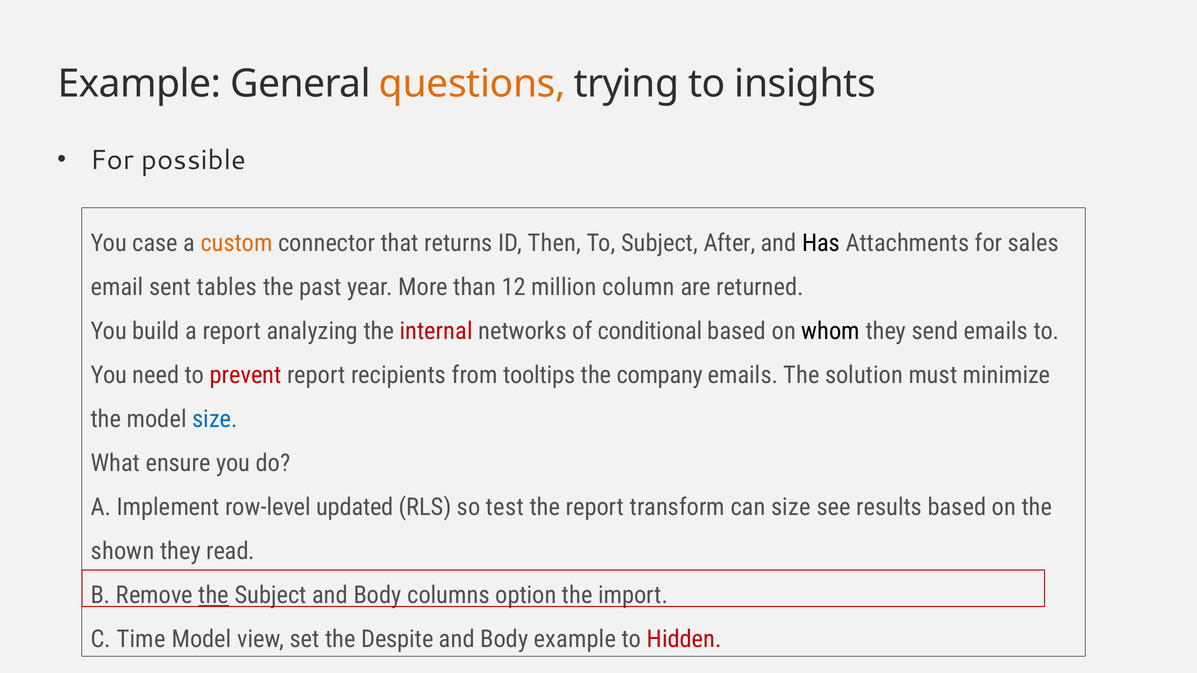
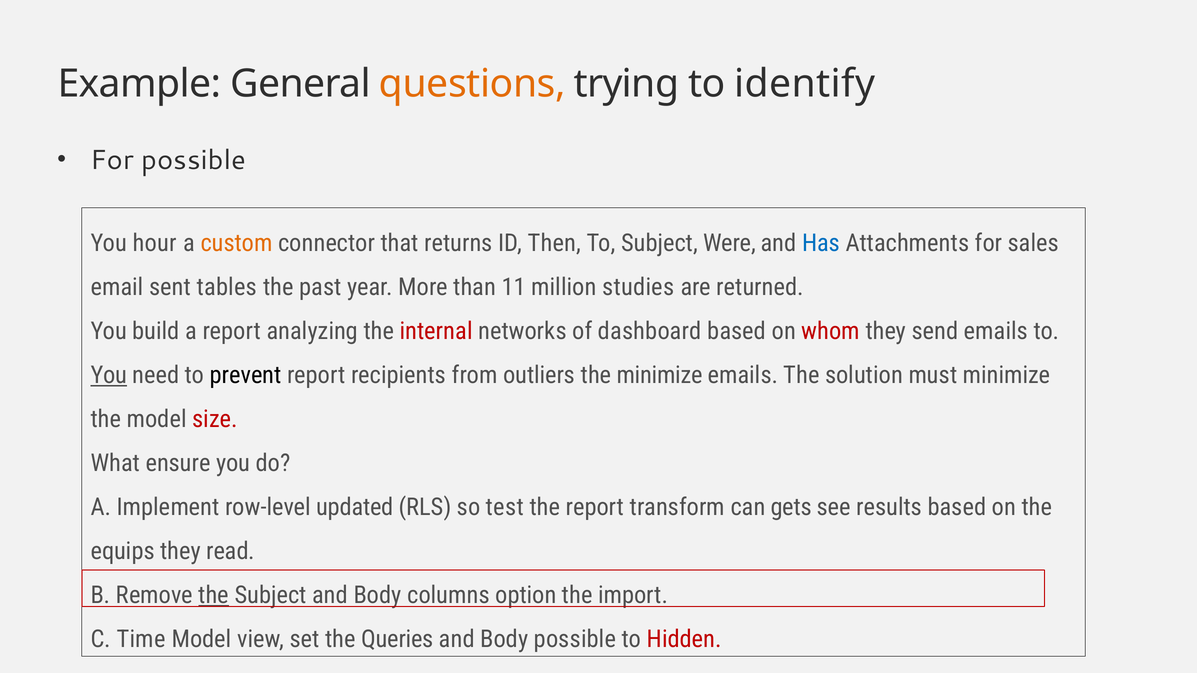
insights: insights -> identify (805, 84)
case: case -> hour (155, 243)
After: After -> Were (729, 243)
Has colour: black -> blue (821, 243)
12: 12 -> 11 (514, 287)
column: column -> studies (638, 287)
conditional: conditional -> dashboard (650, 331)
whom colour: black -> red (831, 331)
You underline: none -> present (109, 375)
prevent colour: red -> black (246, 375)
tooltips: tooltips -> outliers (539, 375)
the company: company -> minimize (660, 375)
size colour: blue -> red (215, 419)
can size: size -> gets (791, 507)
shown: shown -> equips (123, 551)
Despite: Despite -> Queries (397, 639)
Body example: example -> possible (575, 639)
